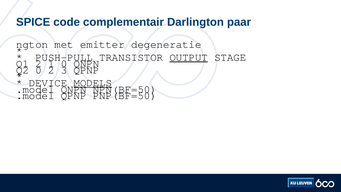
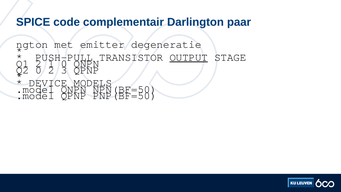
MODELS underline: present -> none (93, 83)
